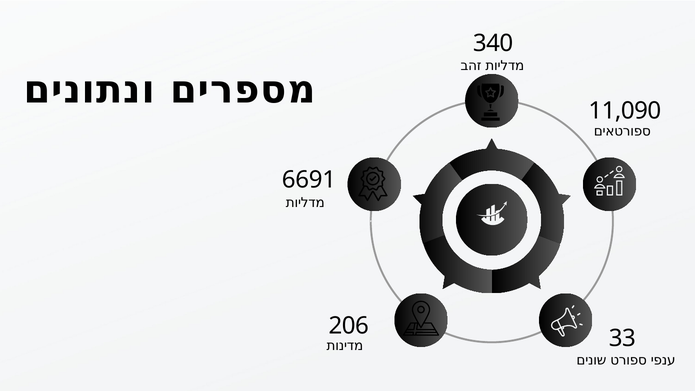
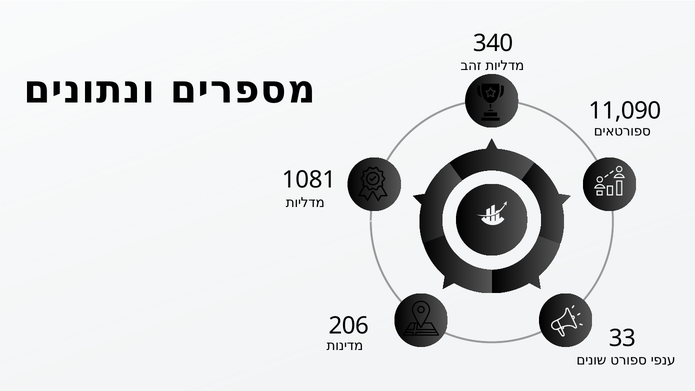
6691: 6691 -> 1081 (309, 180)
